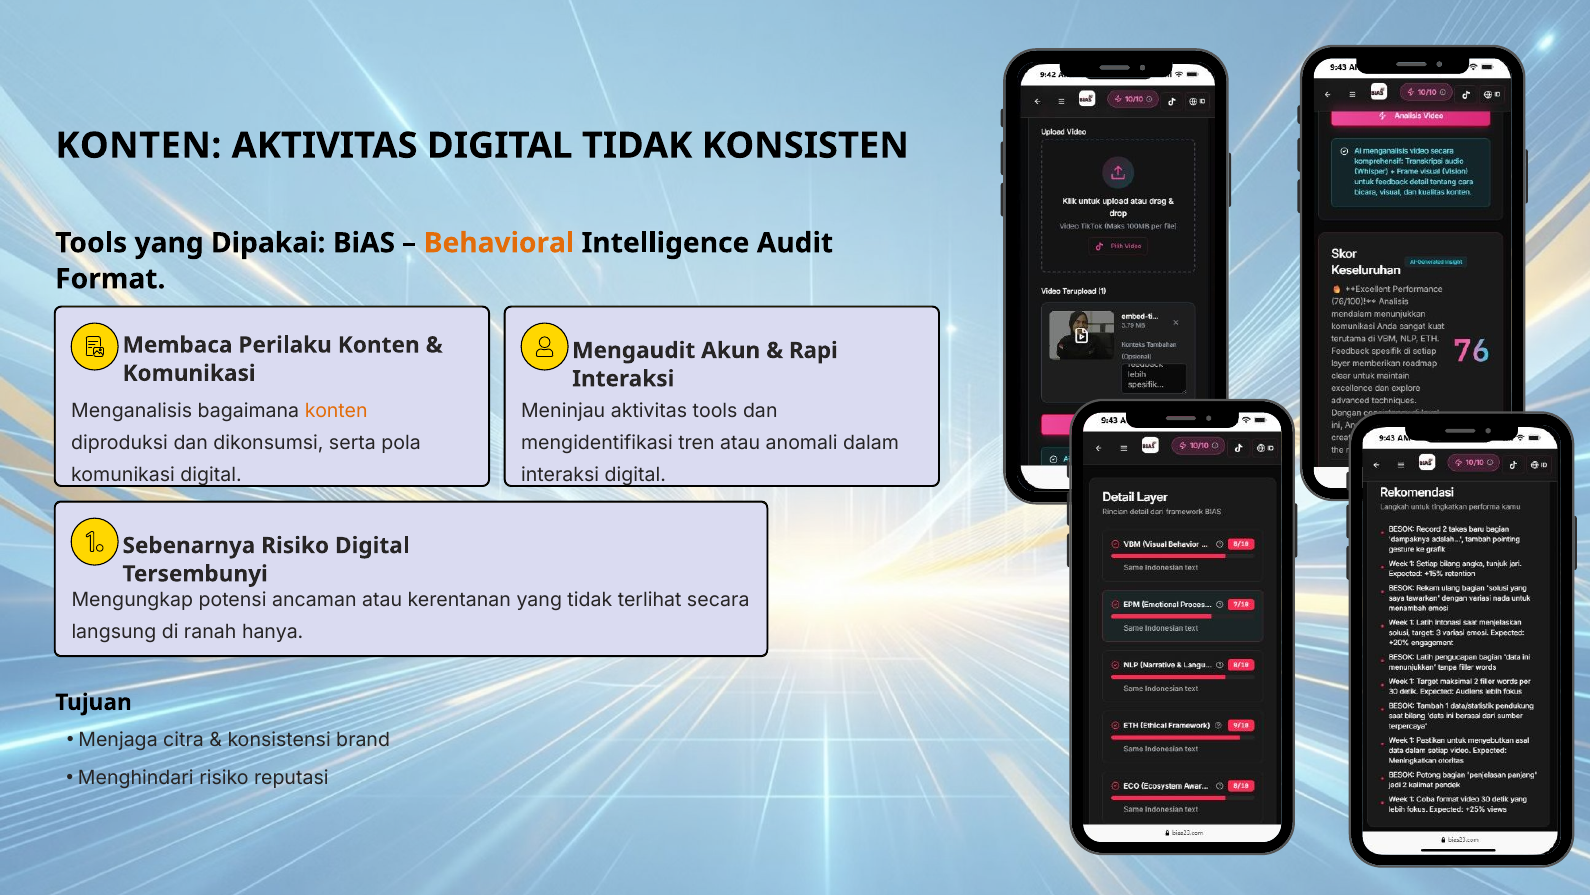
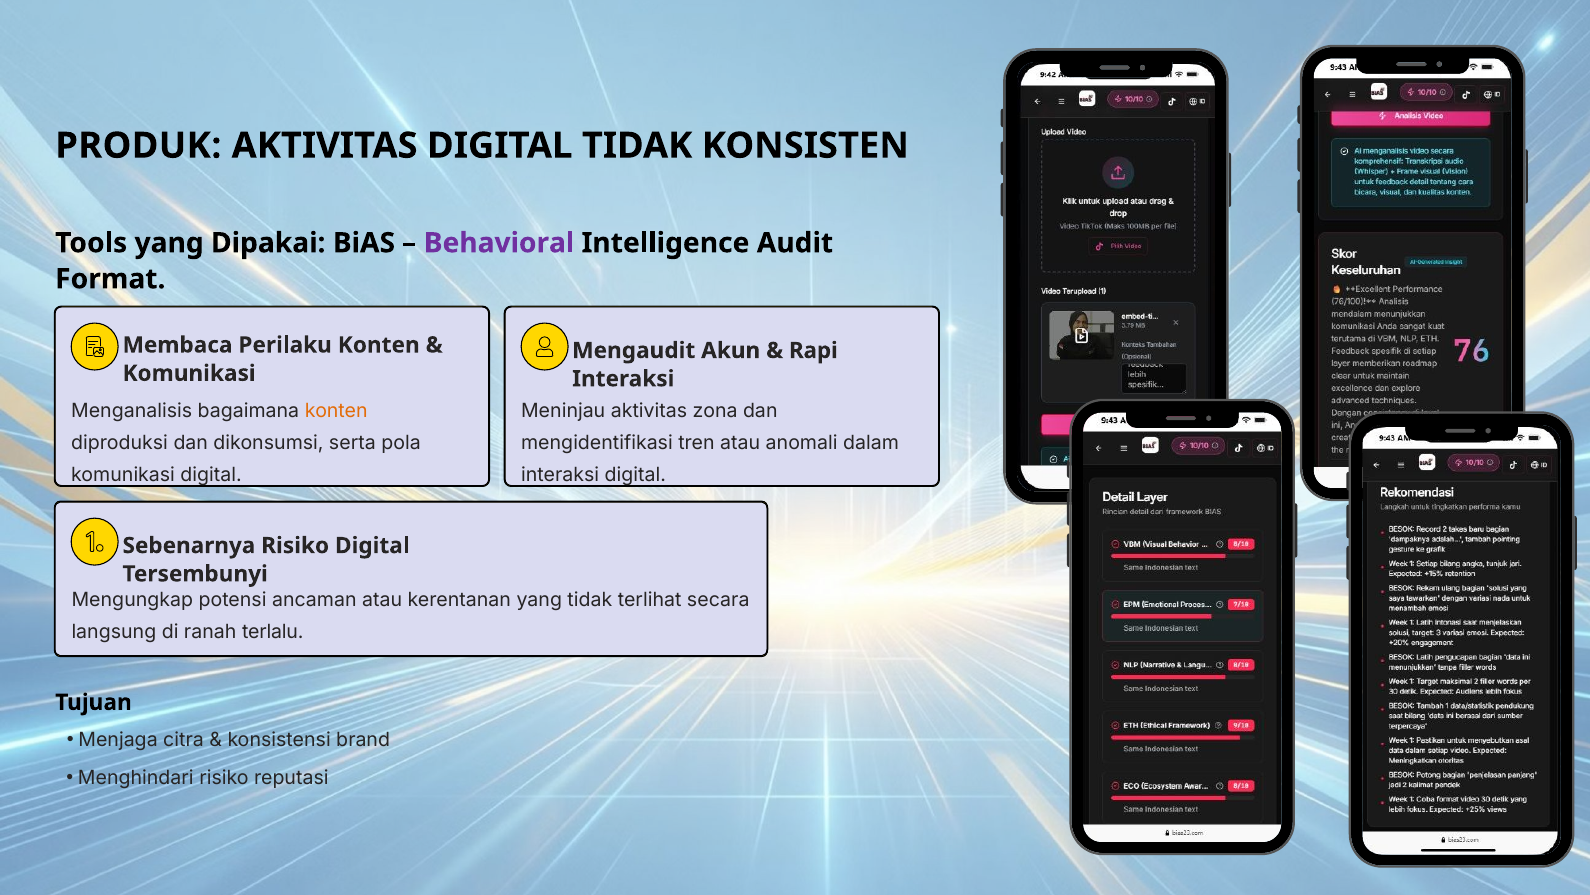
KONTEN: KONTEN -> PRODUK (138, 146)
Behavioral colour: orange -> purple (499, 243)
aktivitas tools: tools -> zona (715, 411)
hanya: hanya -> terlalu (273, 632)
